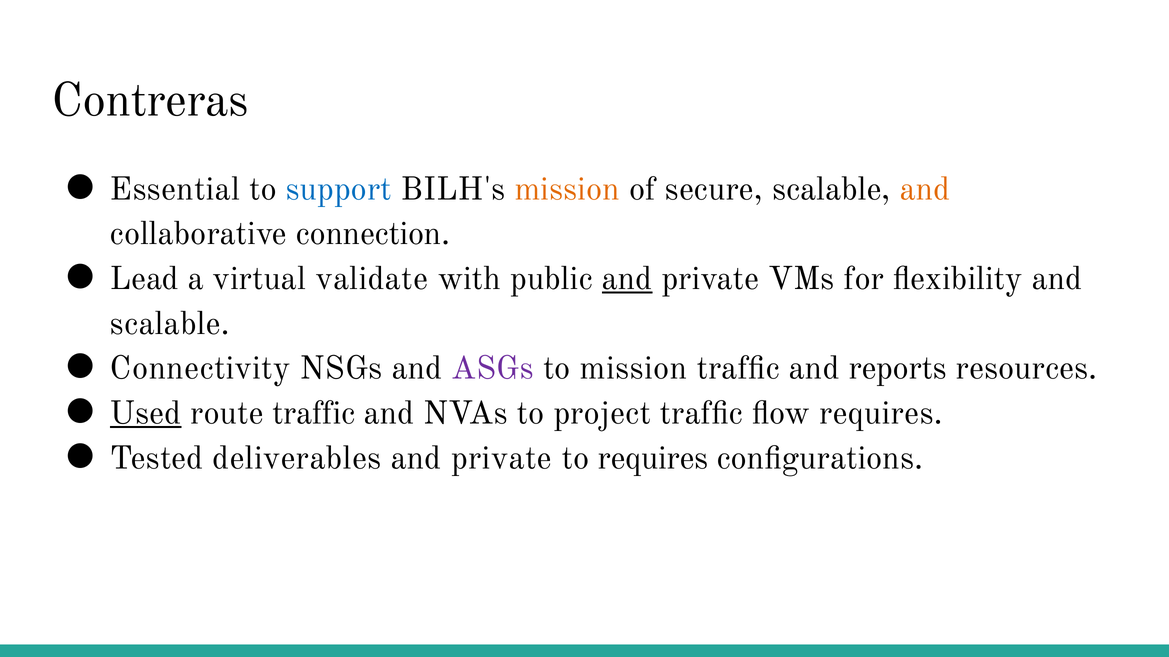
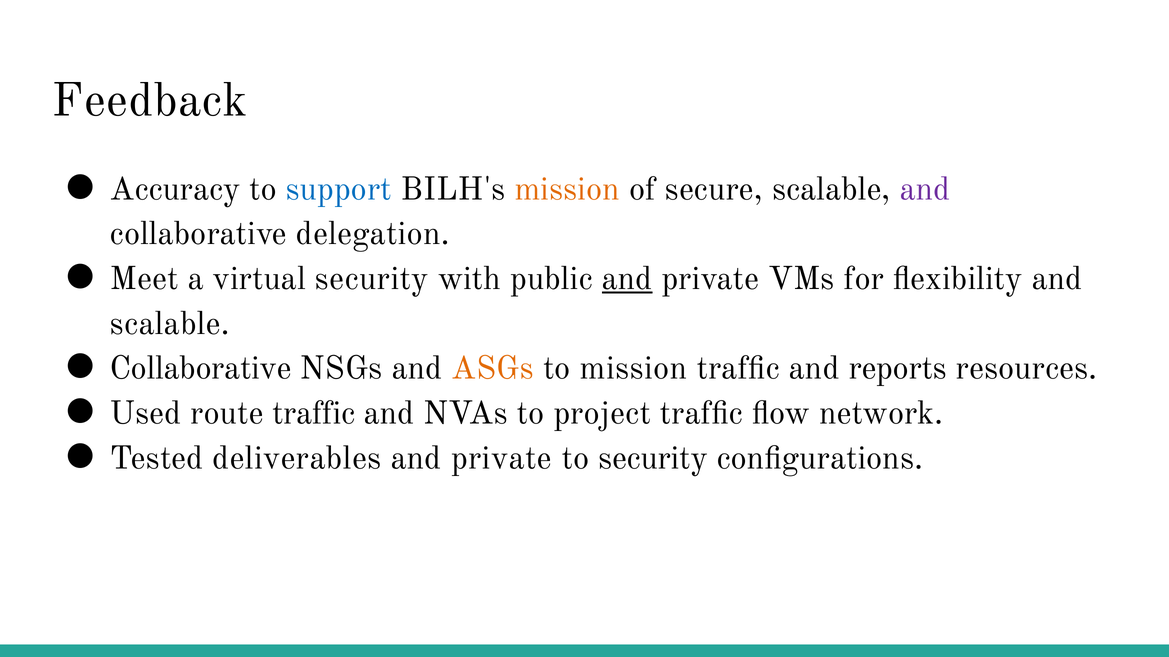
Contreras: Contreras -> Feedback (150, 100)
Essential: Essential -> Accuracy (175, 189)
and colour: orange -> purple (925, 189)
connection: connection -> delegation (373, 234)
Lead: Lead -> Meet (144, 279)
virtual validate: validate -> security (372, 279)
Connectivity: Connectivity -> Collaborative (201, 369)
ASGs colour: purple -> orange (493, 369)
Used underline: present -> none (146, 413)
flow requires: requires -> network (881, 413)
to requires: requires -> security (653, 458)
